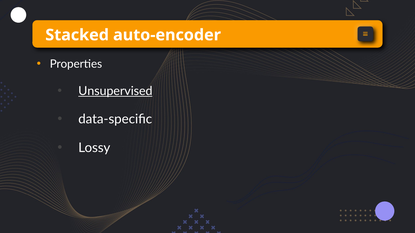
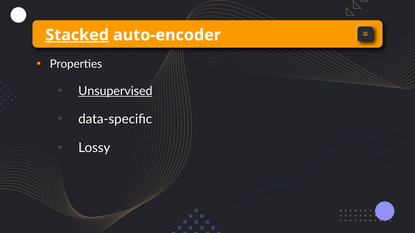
Stacked underline: none -> present (77, 35)
